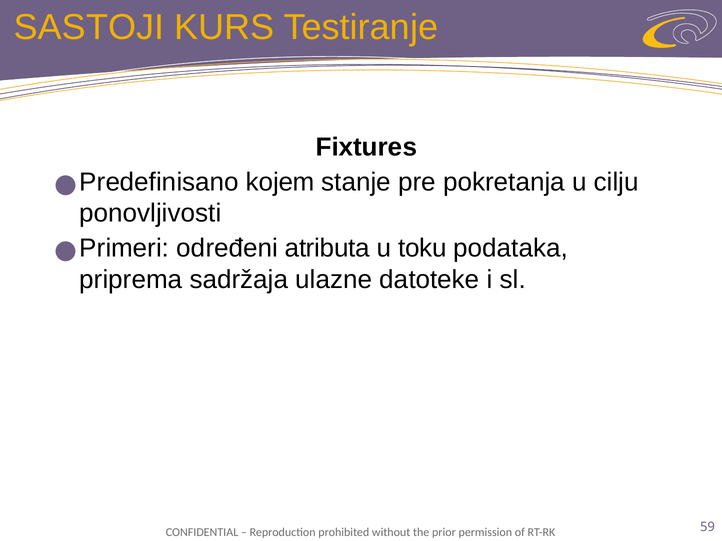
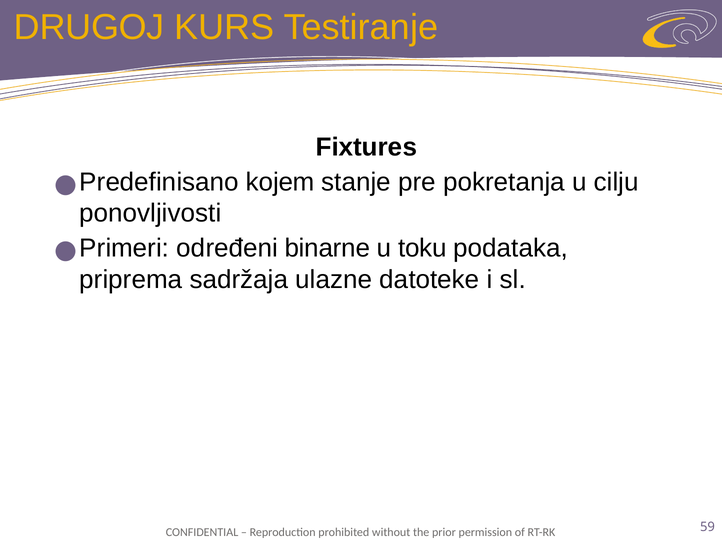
SASTOJI: SASTOJI -> DRUGOJ (89, 27)
atributa: atributa -> binarne (327, 248)
